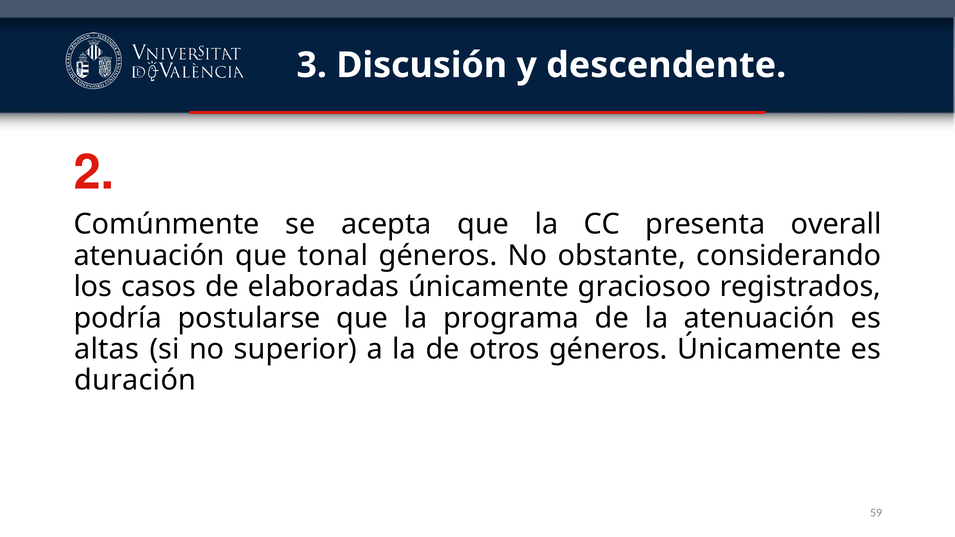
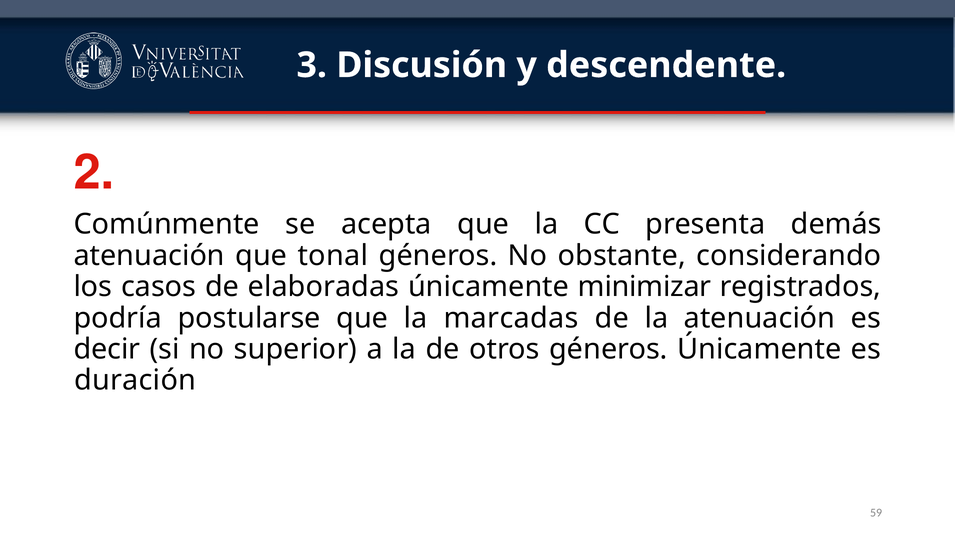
overall: overall -> demás (836, 225)
graciosoo: graciosoo -> minimizar (645, 287)
programa: programa -> marcadas (511, 318)
altas: altas -> decir (107, 349)
